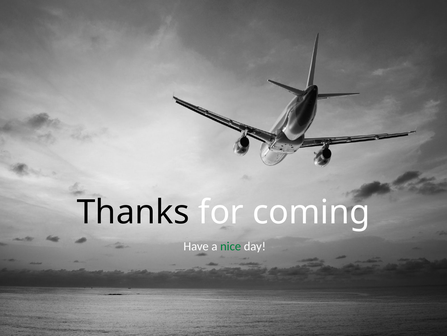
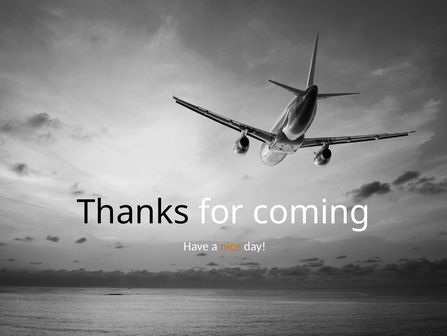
nice colour: green -> orange (231, 246)
